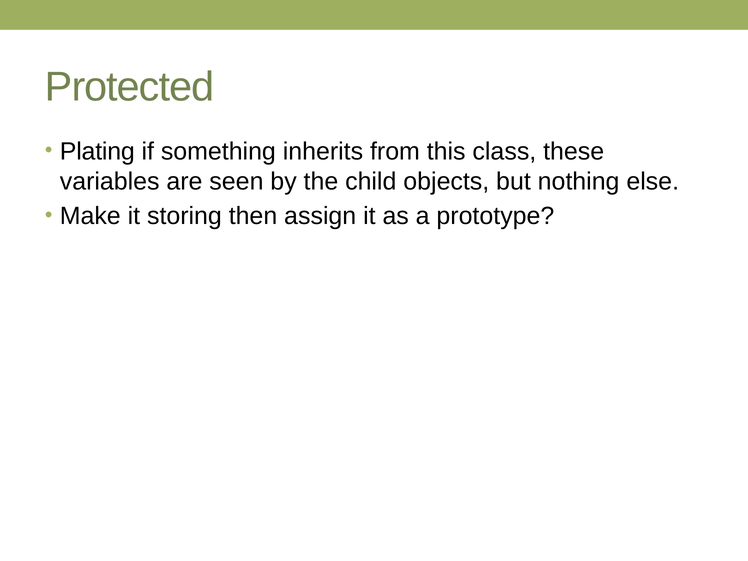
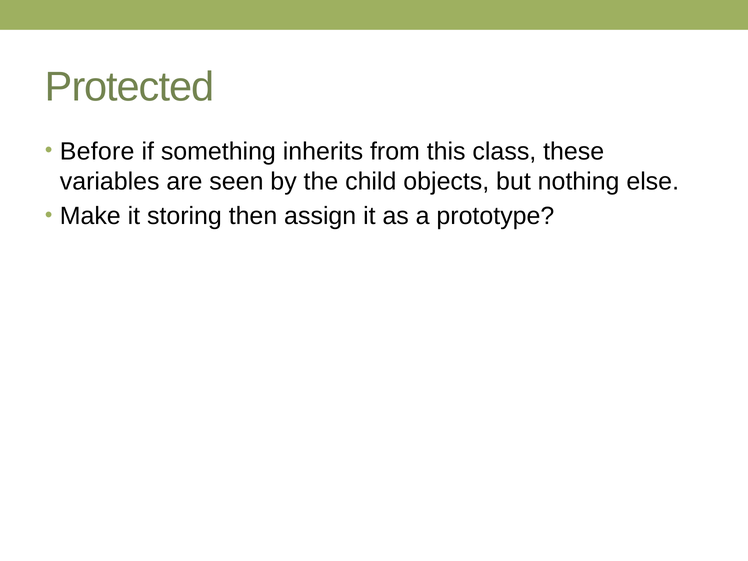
Plating: Plating -> Before (97, 151)
